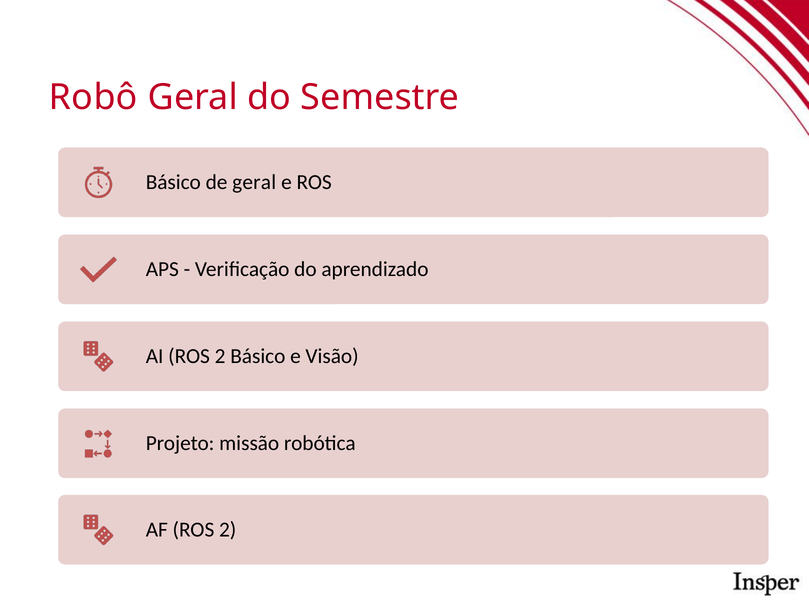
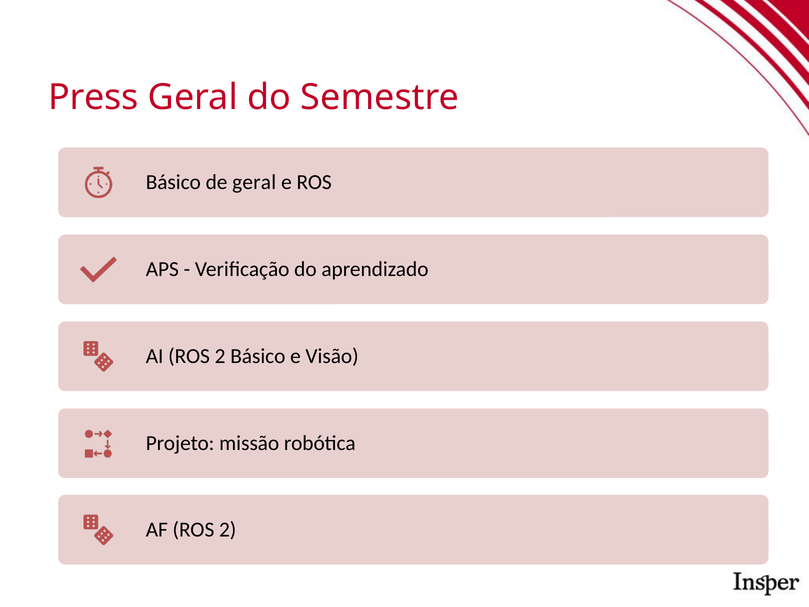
Robô: Robô -> Press (94, 97)
